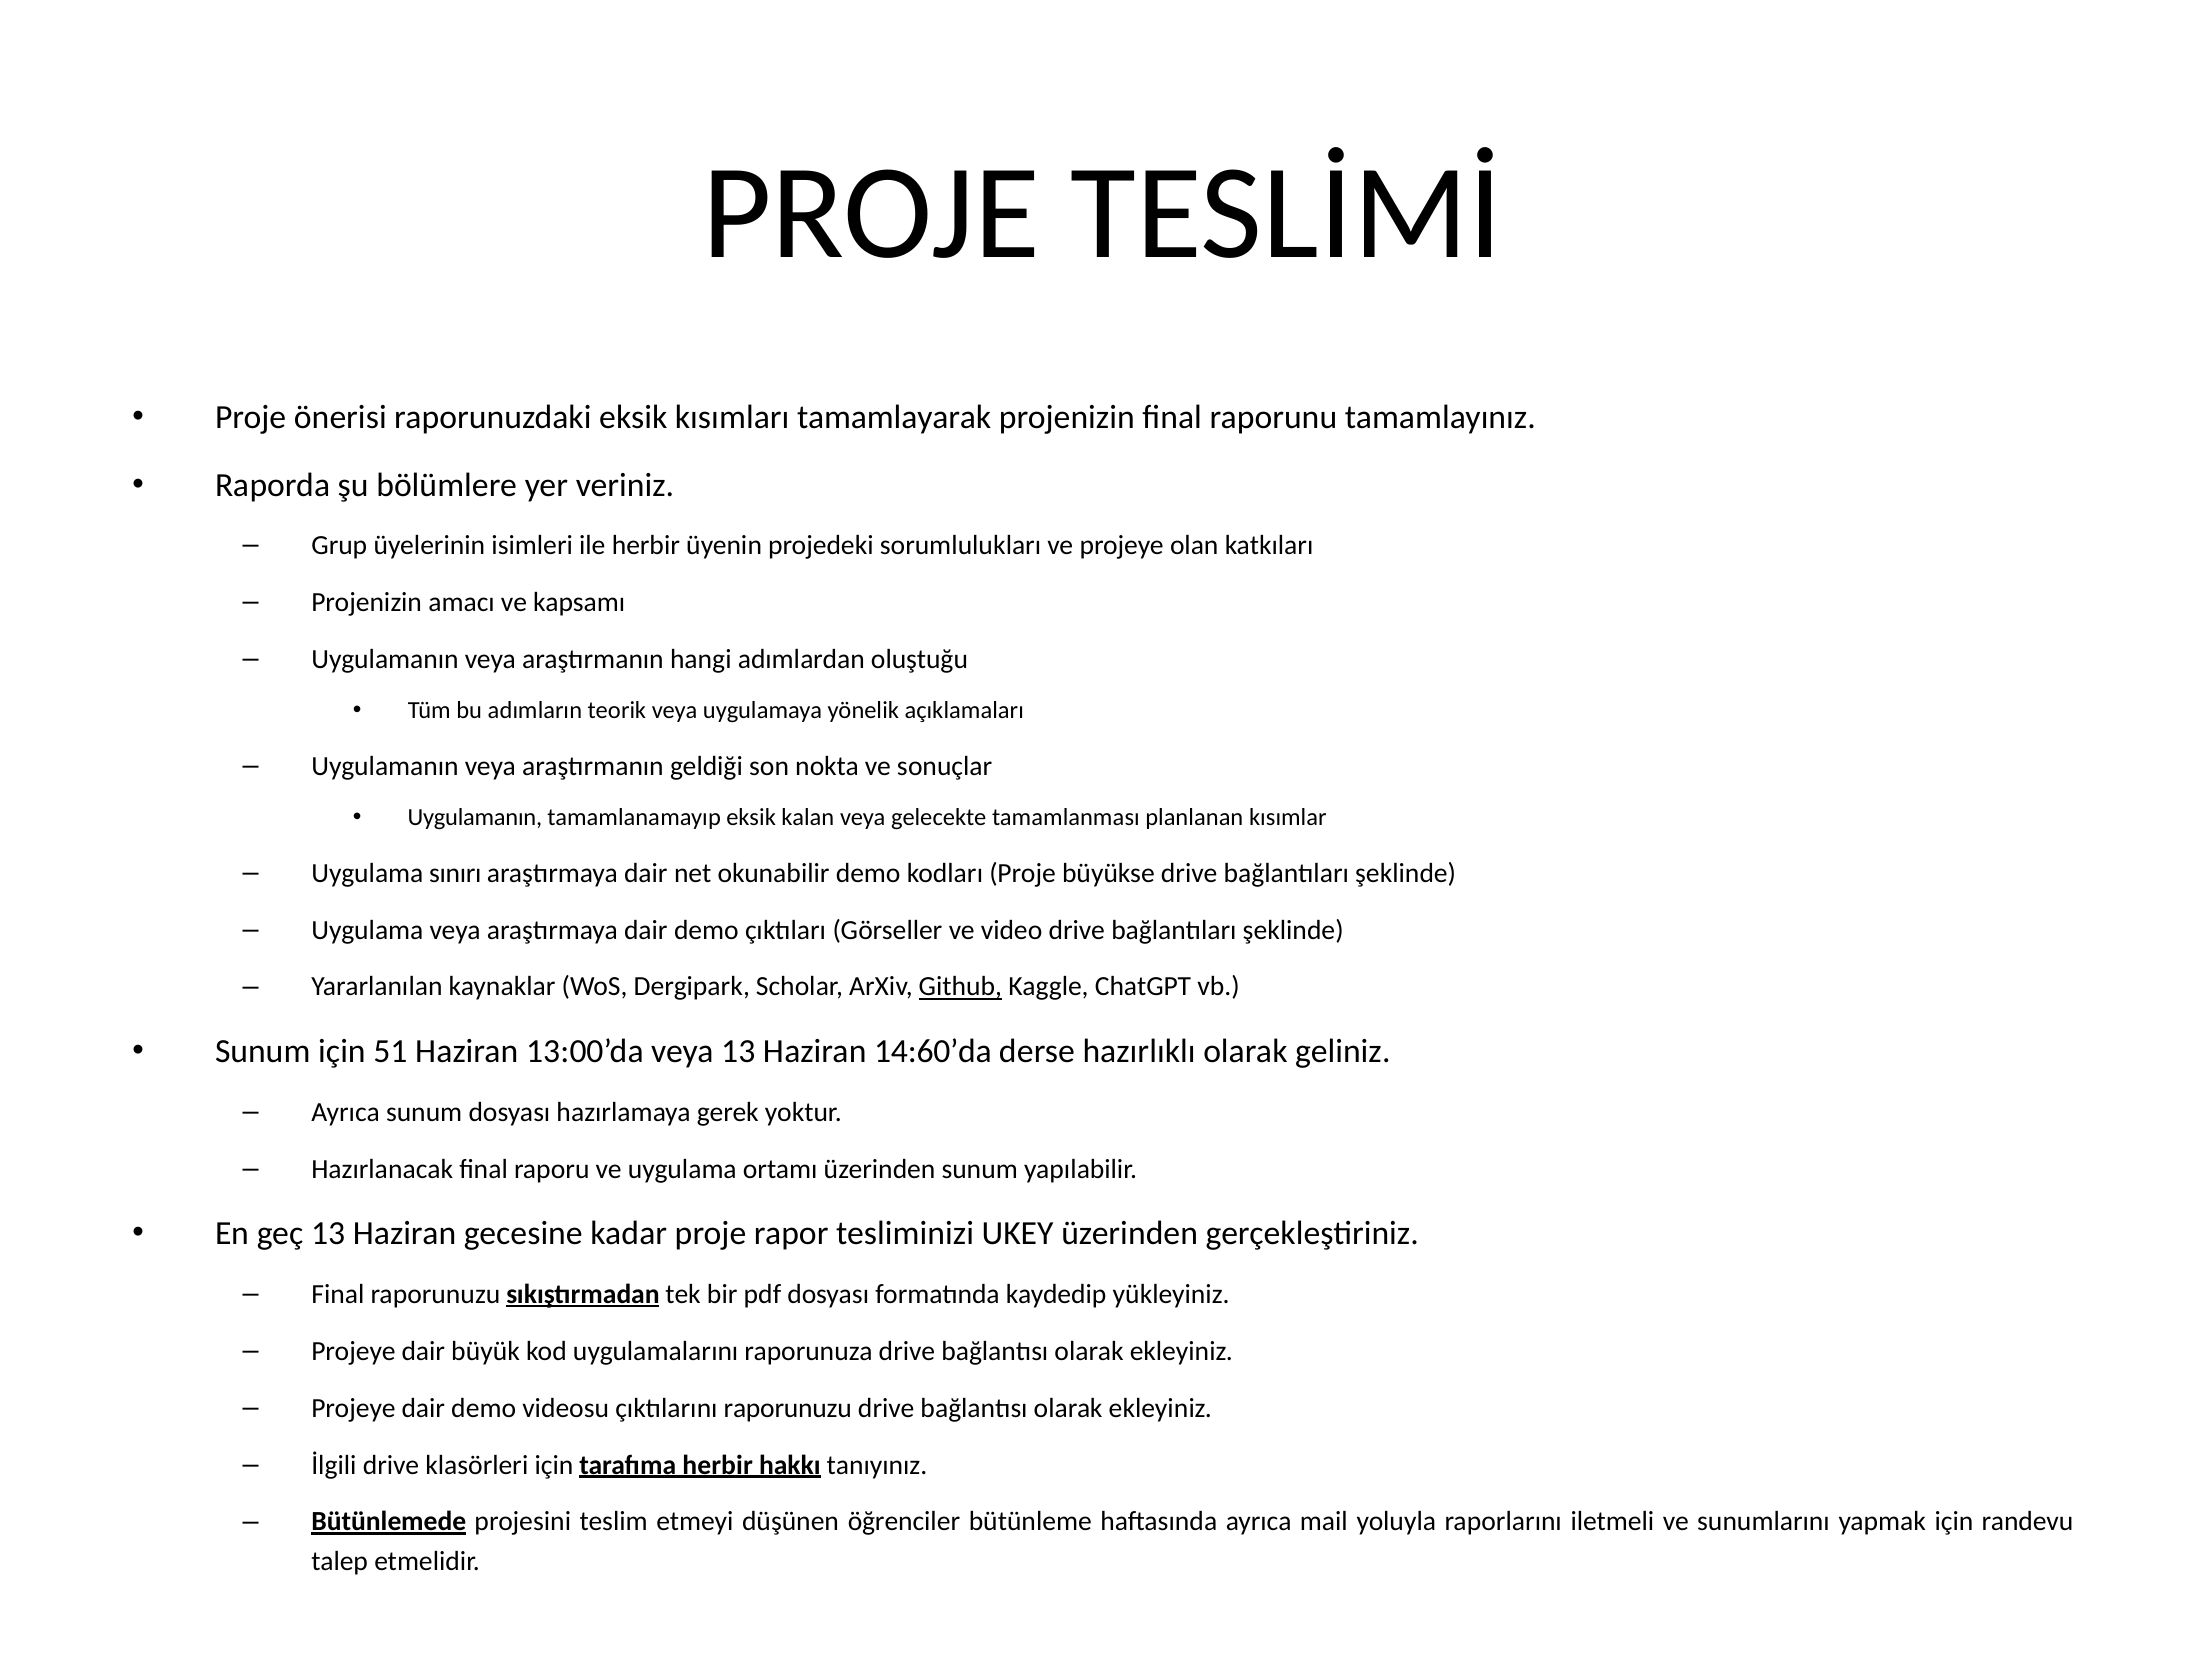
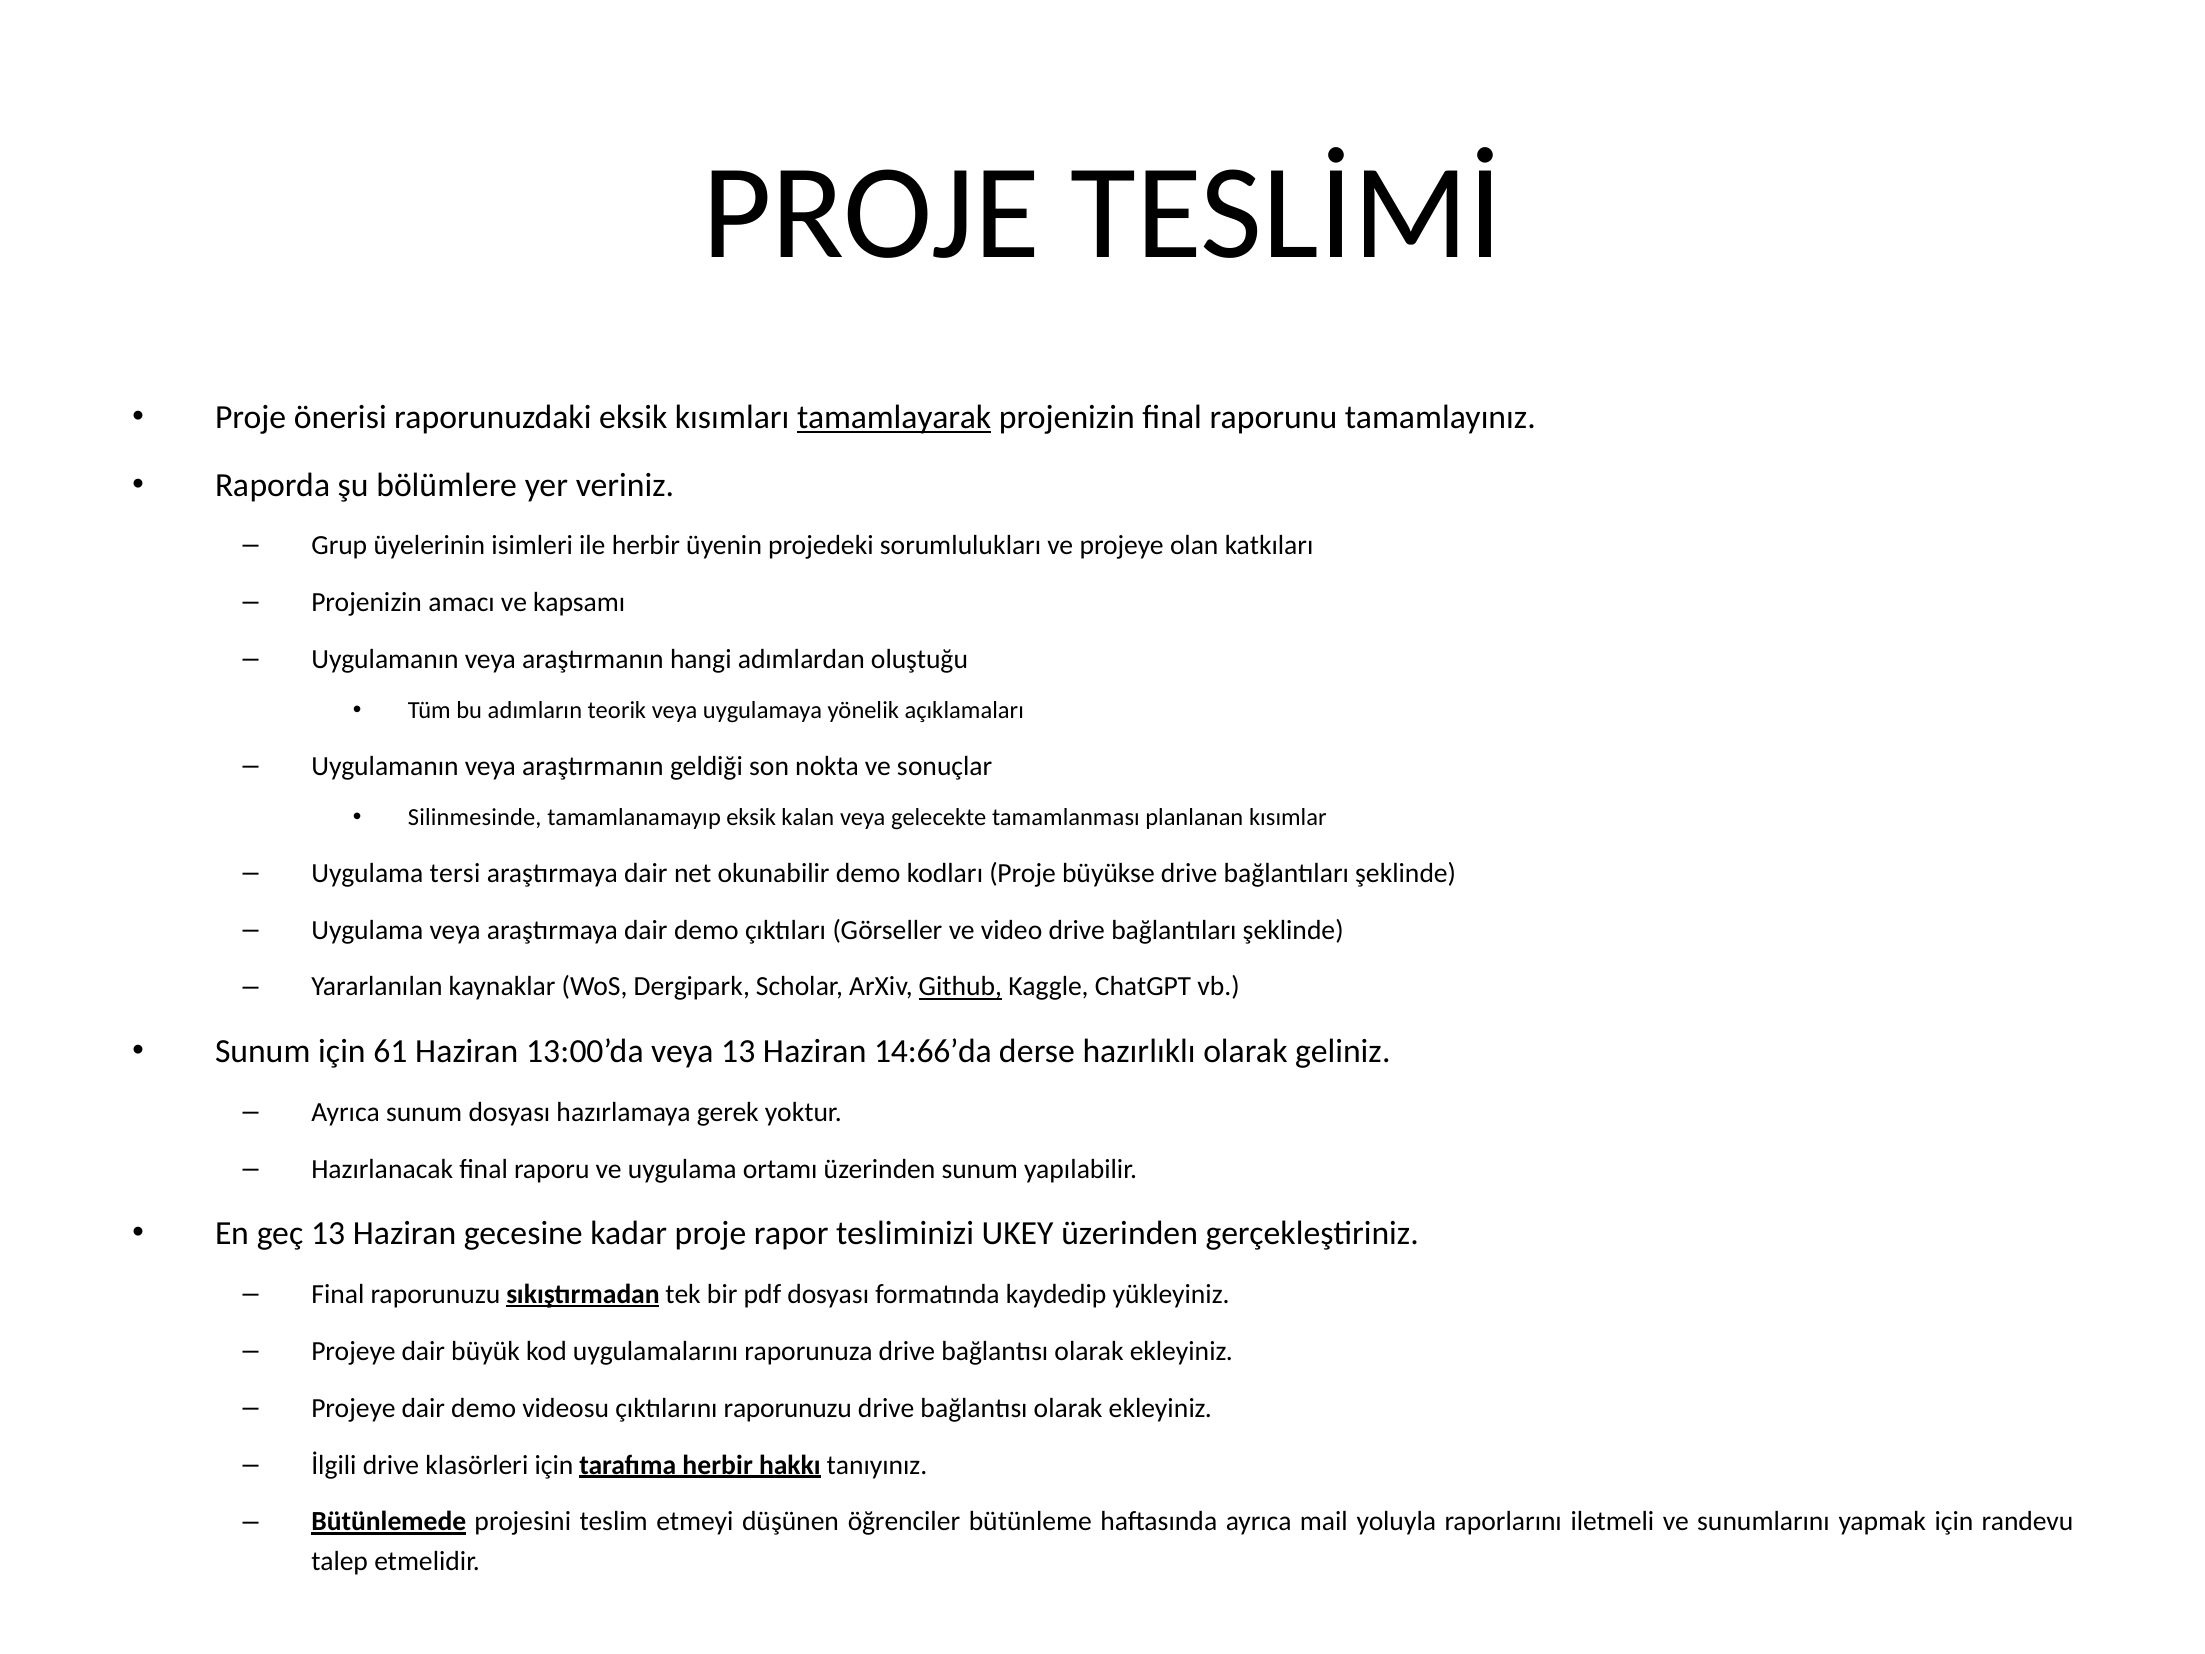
tamamlayarak underline: none -> present (894, 417)
Uygulamanın: Uygulamanın -> Silinmesinde (475, 818)
sınırı: sınırı -> tersi (455, 873)
51: 51 -> 61 (390, 1052)
14:60’da: 14:60’da -> 14:66’da (933, 1052)
